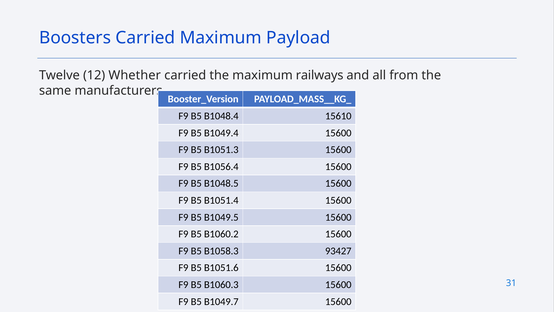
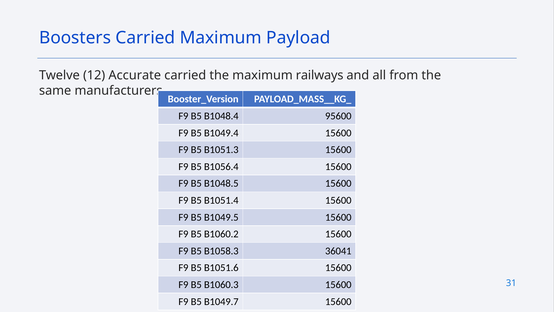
Whether: Whether -> Accurate (135, 75)
15610: 15610 -> 95600 (338, 116)
93427: 93427 -> 36041 (338, 251)
